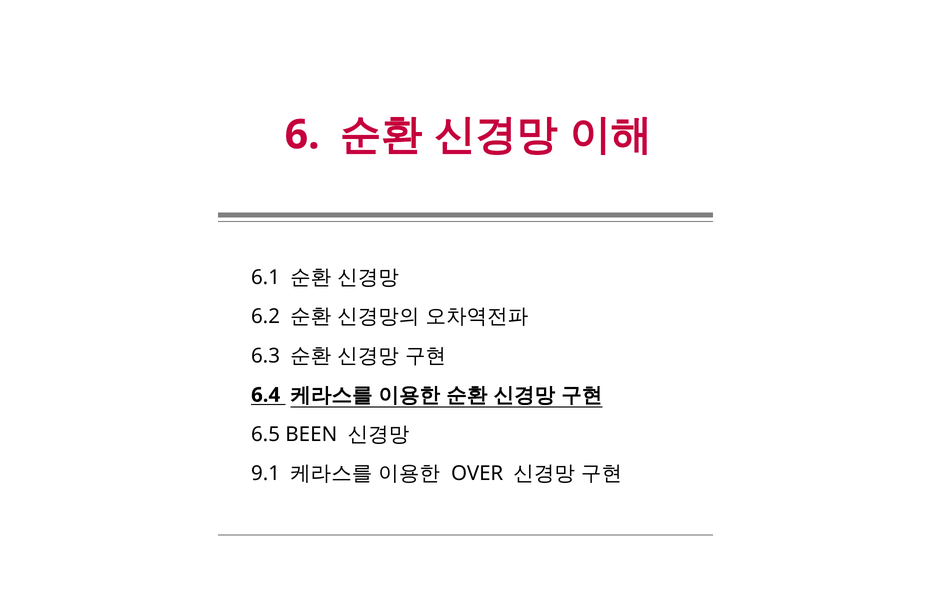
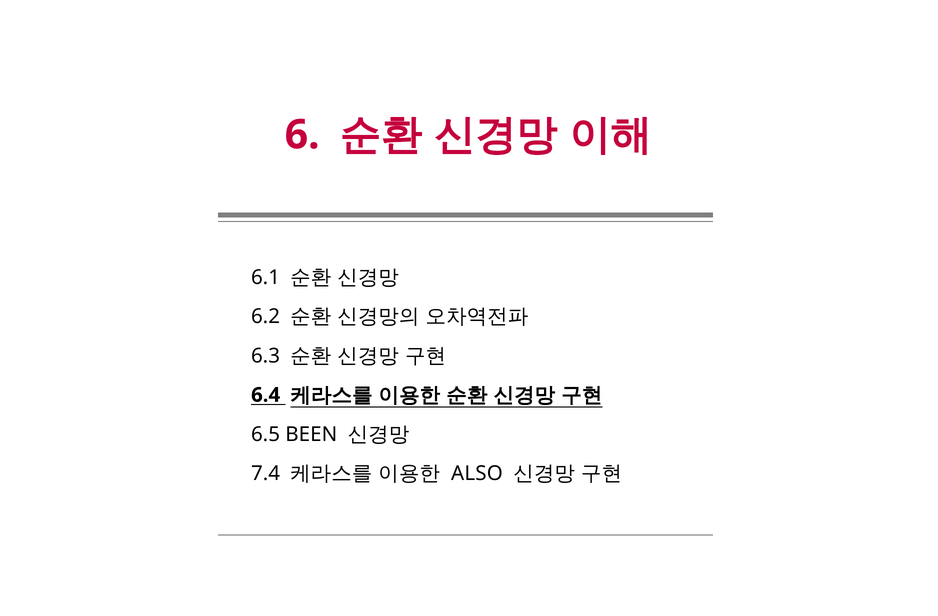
9.1: 9.1 -> 7.4 (266, 474)
OVER: OVER -> ALSO (477, 474)
